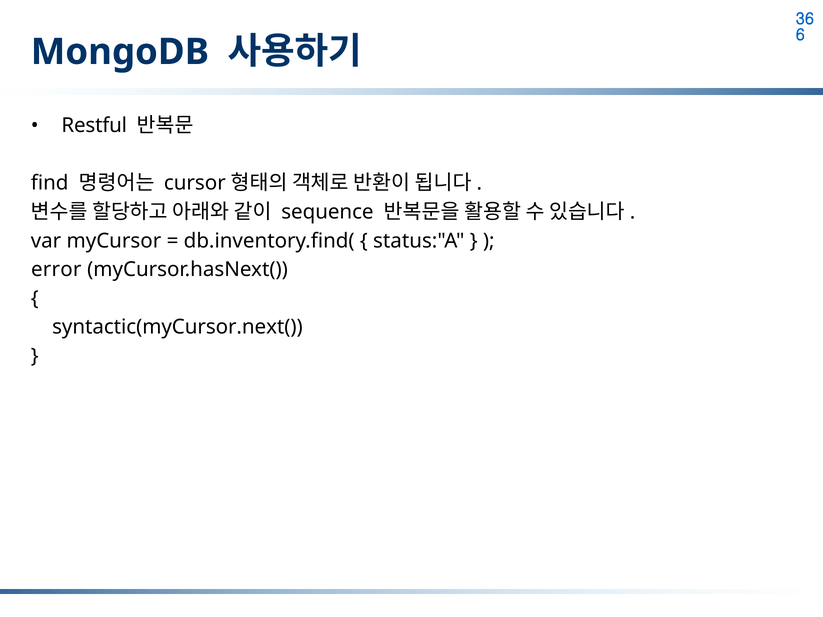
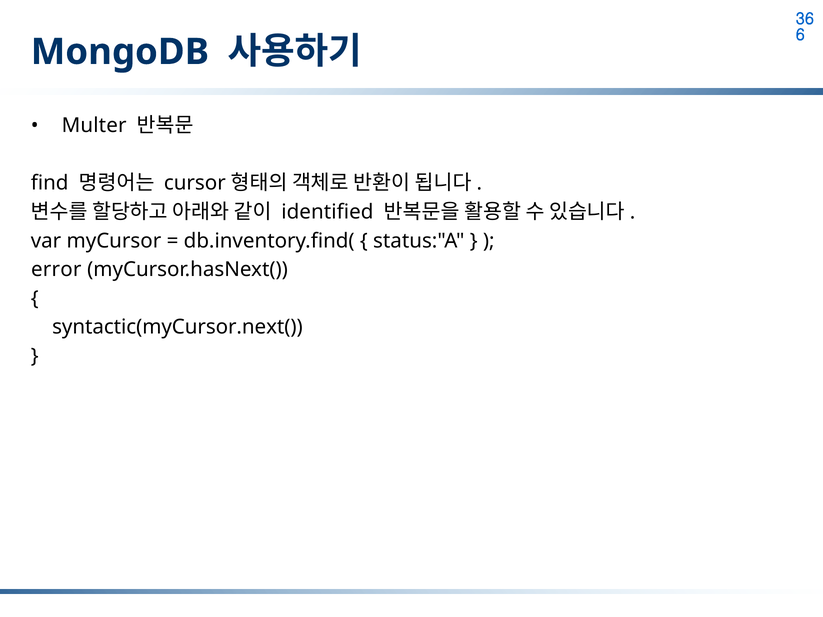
Restful: Restful -> Multer (94, 126)
sequence: sequence -> identified (327, 212)
